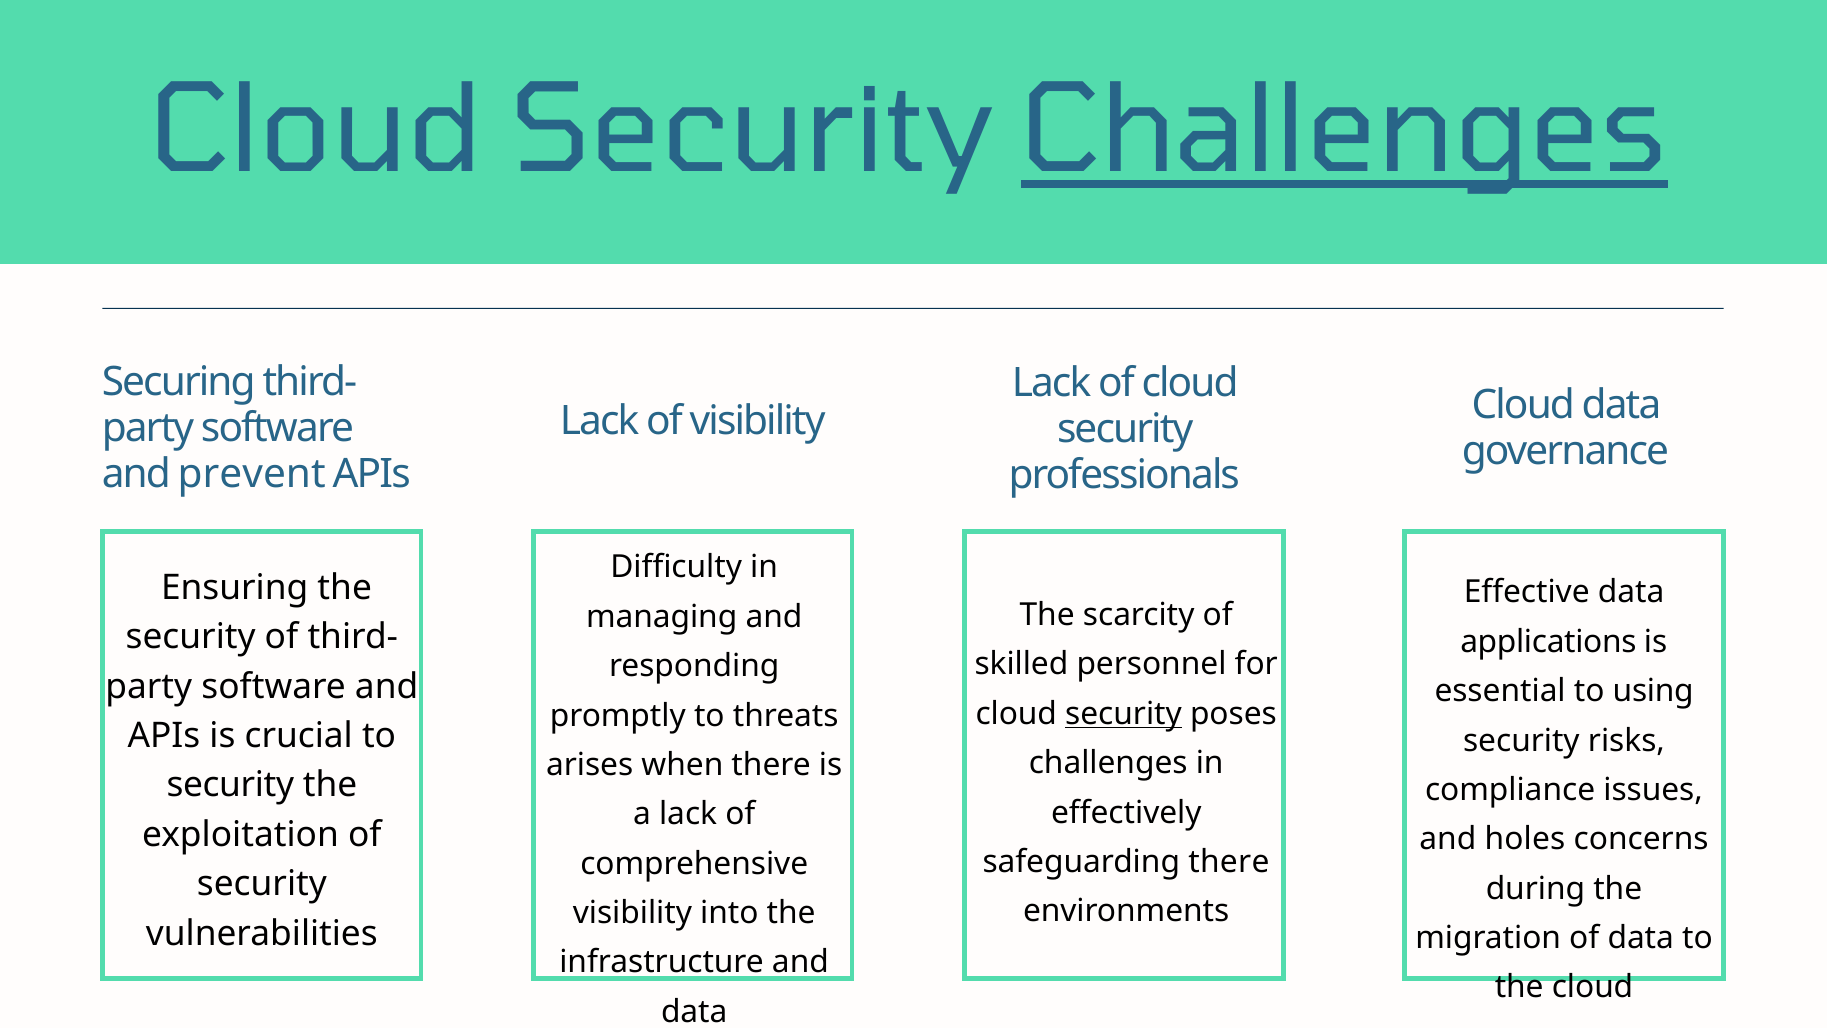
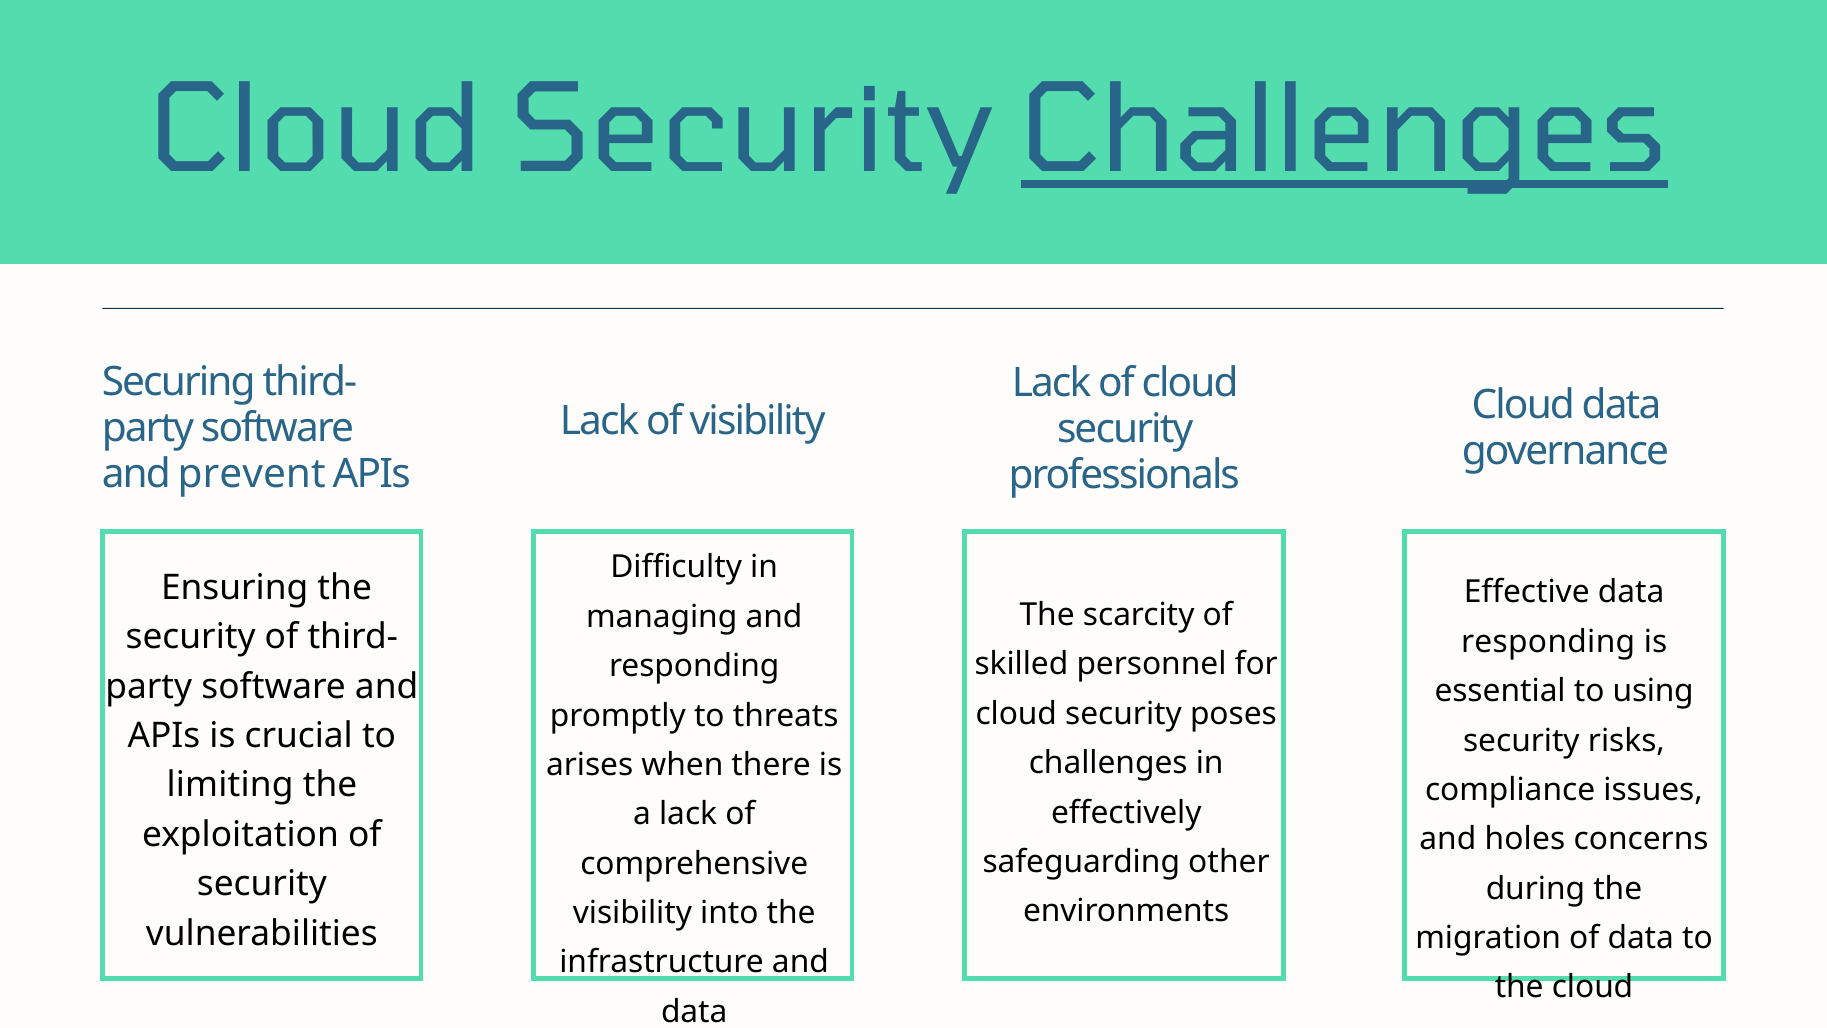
applications: applications -> responding (1548, 642)
security underline: present -> none (1123, 714)
security: security -> limiting (230, 785)
safeguarding there: there -> other (1229, 862)
